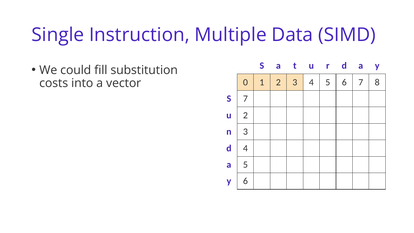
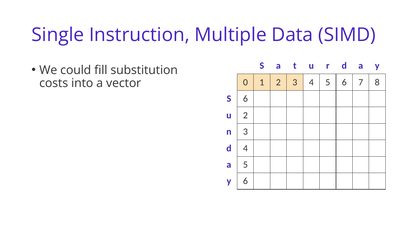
S 7: 7 -> 6 (245, 99)
